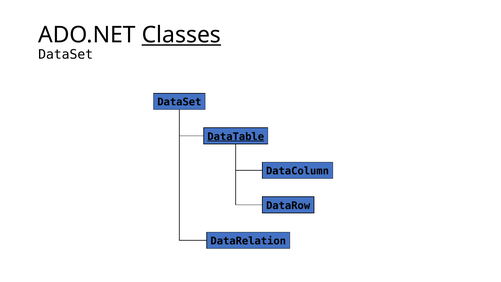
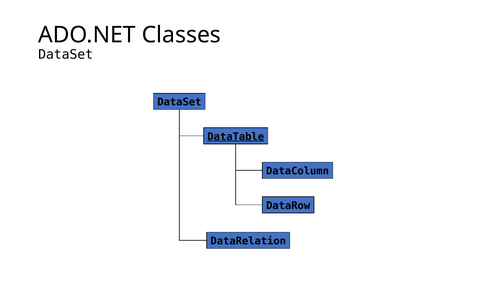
Classes underline: present -> none (181, 35)
